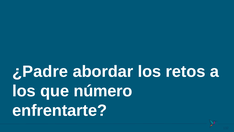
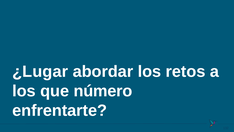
¿Padre: ¿Padre -> ¿Lugar (40, 71)
